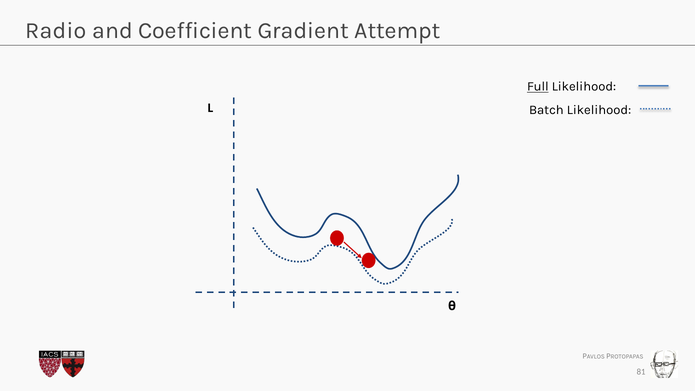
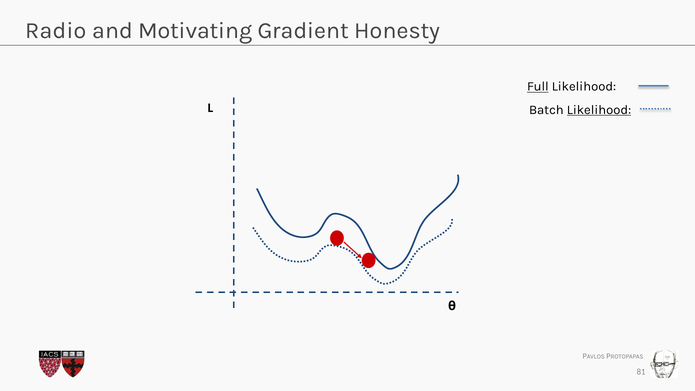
Coefficient: Coefficient -> Motivating (195, 30)
Attempt: Attempt -> Honesty (397, 30)
Likelihood underline: none -> present (599, 110)
